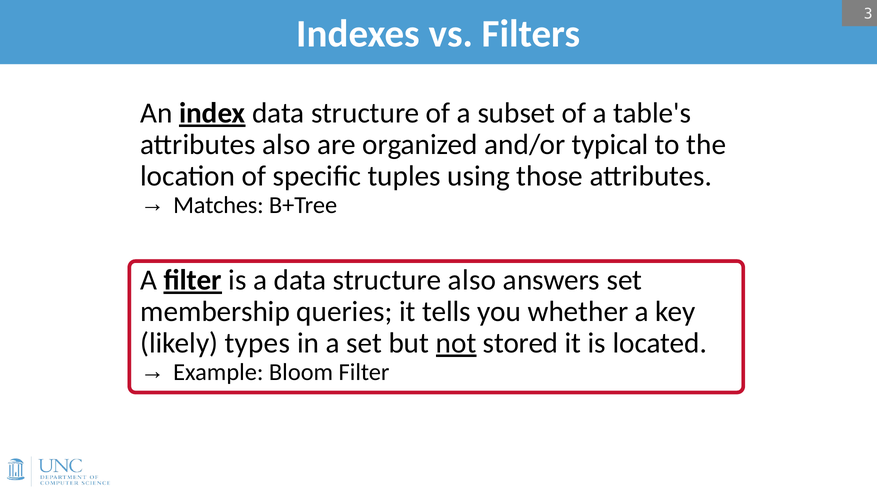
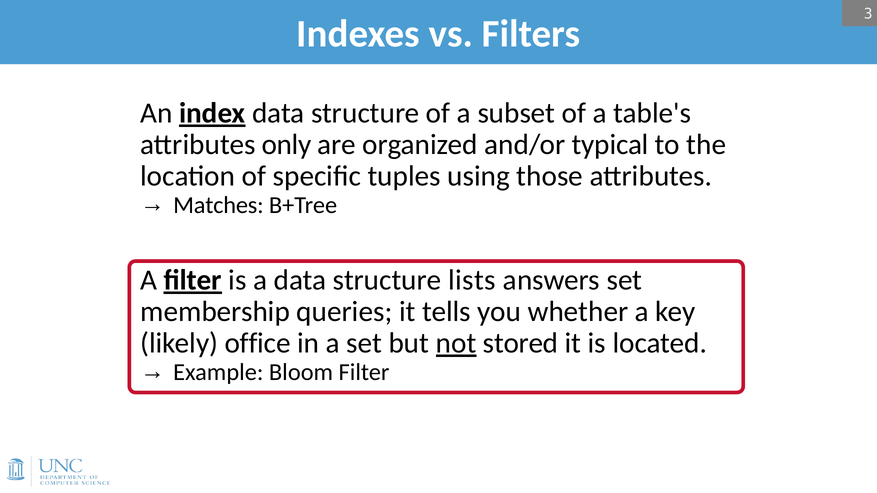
attributes also: also -> only (287, 145)
structure also: also -> lists (472, 280)
types: types -> office (258, 343)
